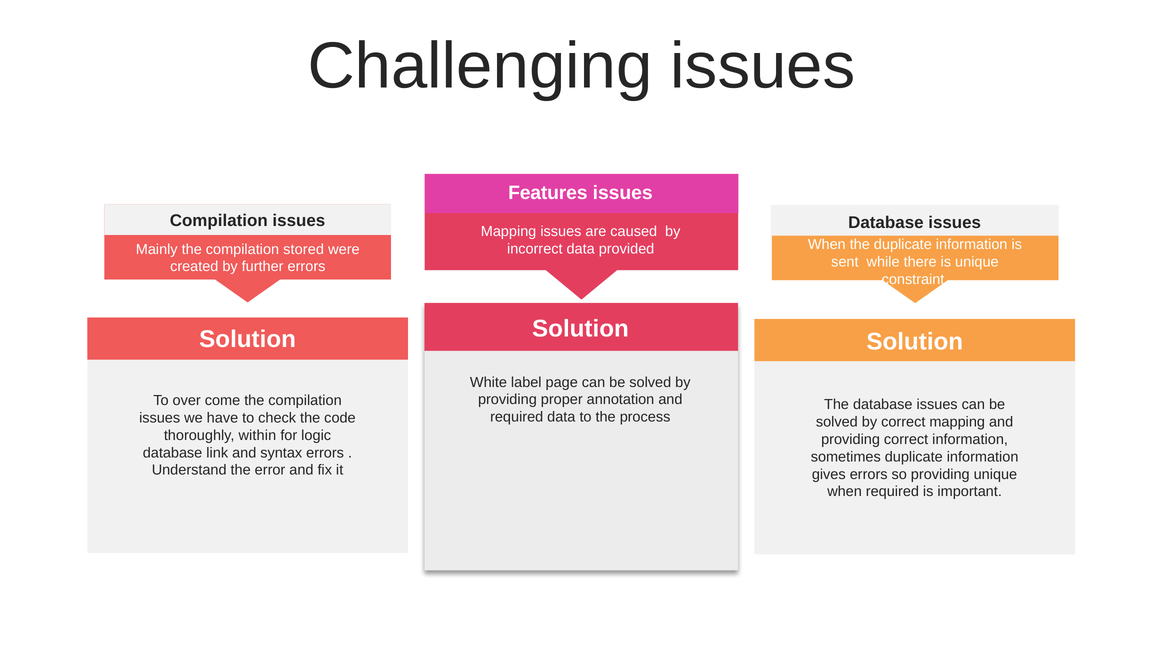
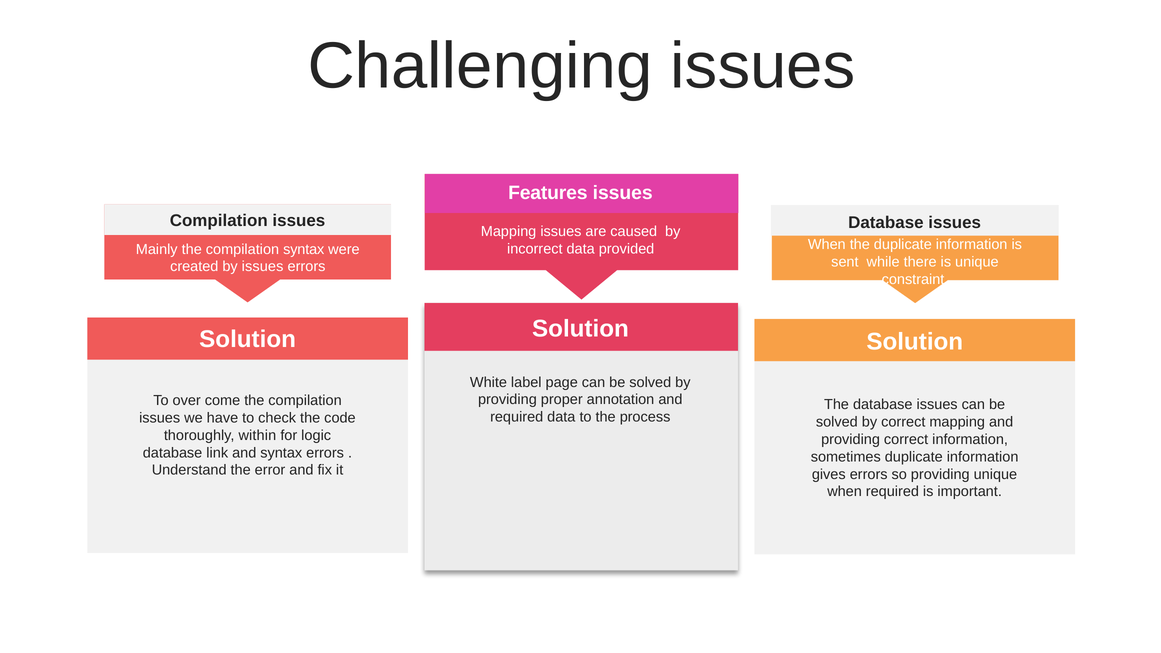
compilation stored: stored -> syntax (304, 249)
by further: further -> issues (263, 267)
